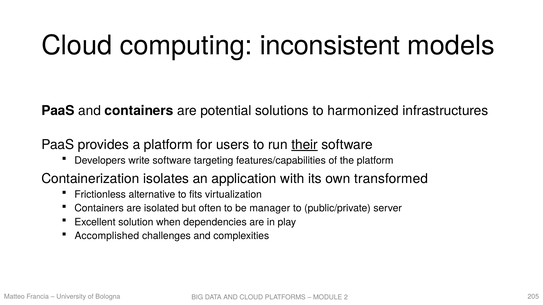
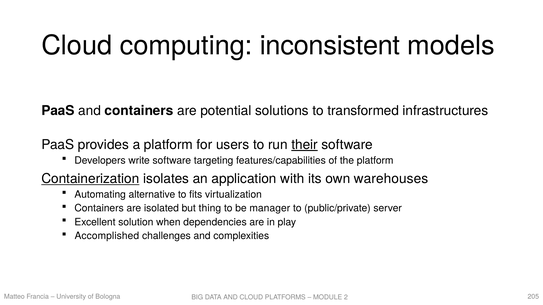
harmonized: harmonized -> transformed (363, 111)
Containerization underline: none -> present (90, 179)
transformed: transformed -> warehouses (391, 179)
Frictionless: Frictionless -> Automating (100, 195)
often: often -> thing (210, 209)
